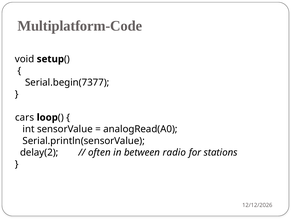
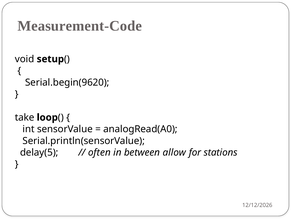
Multiplatform-Code: Multiplatform-Code -> Measurement-Code (80, 26)
Serial.begin(7377: Serial.begin(7377 -> Serial.begin(9620 (67, 82)
cars: cars -> take (25, 117)
delay(2: delay(2 -> delay(5 (39, 152)
radio: radio -> allow (174, 152)
